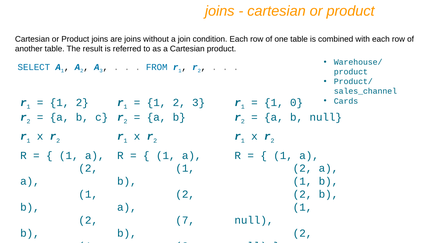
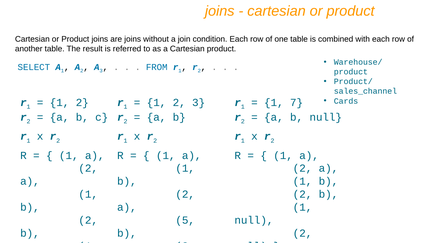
0: 0 -> 7 (297, 103)
7: 7 -> 5 (185, 220)
